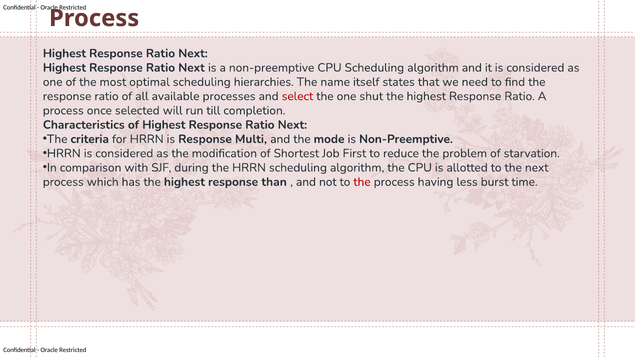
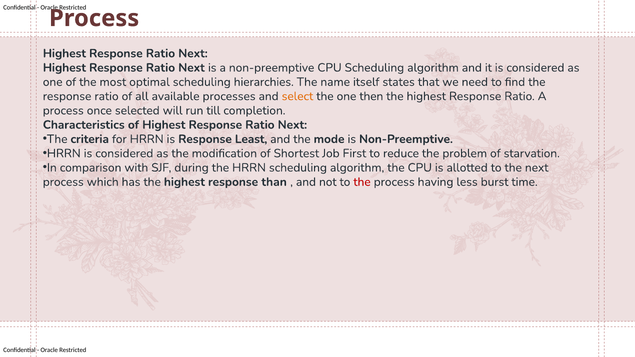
select colour: red -> orange (297, 96)
shut: shut -> then (371, 96)
Multi: Multi -> Least (251, 139)
